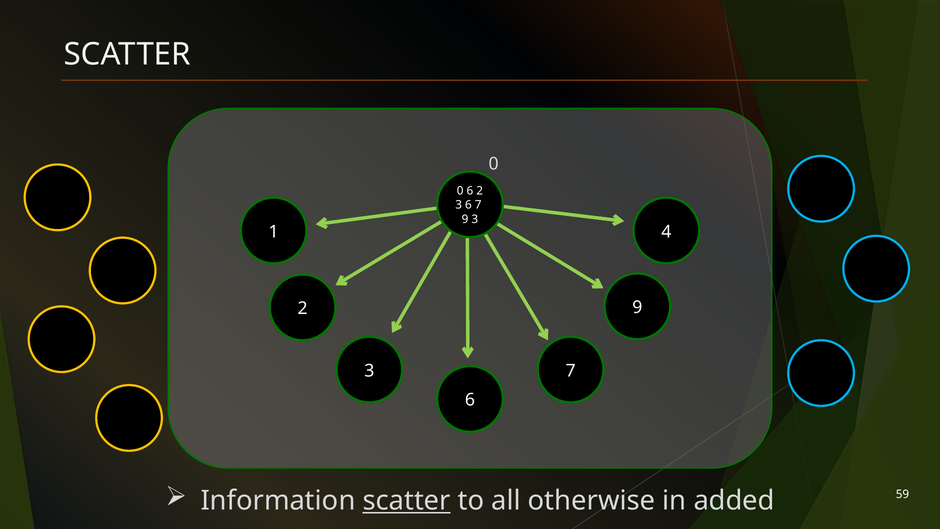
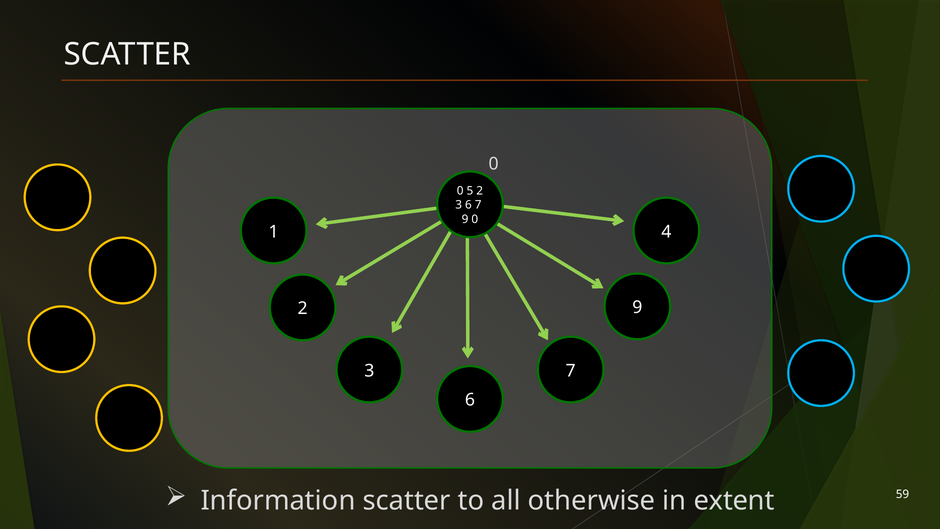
0 6: 6 -> 5 (470, 191)
9 3: 3 -> 0 (475, 219)
scatter underline: present -> none (407, 501)
added: added -> extent (734, 501)
